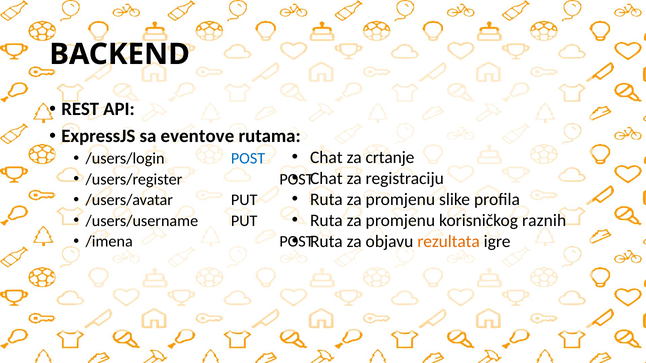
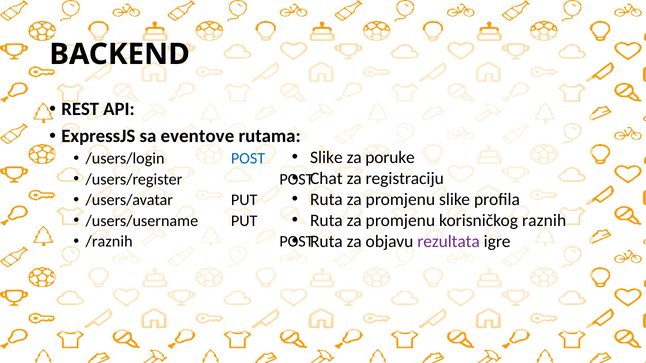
Chat: Chat -> Slike (326, 158)
crtanje: crtanje -> poruke (390, 158)
rezultata colour: orange -> purple (449, 242)
/imena: /imena -> /raznih (109, 242)
